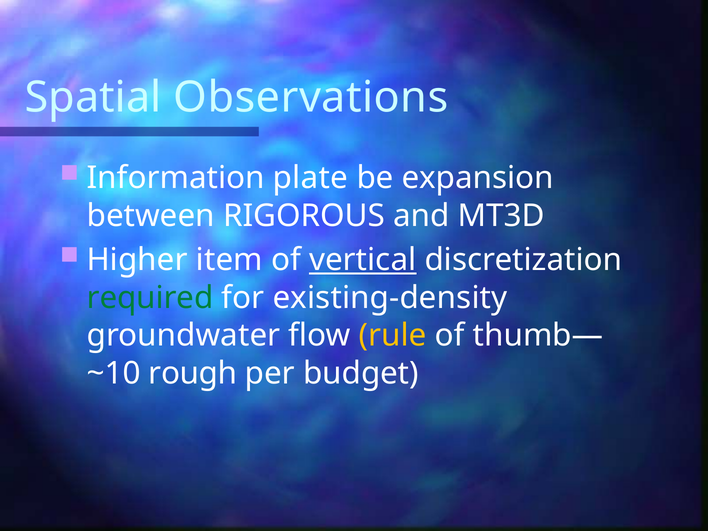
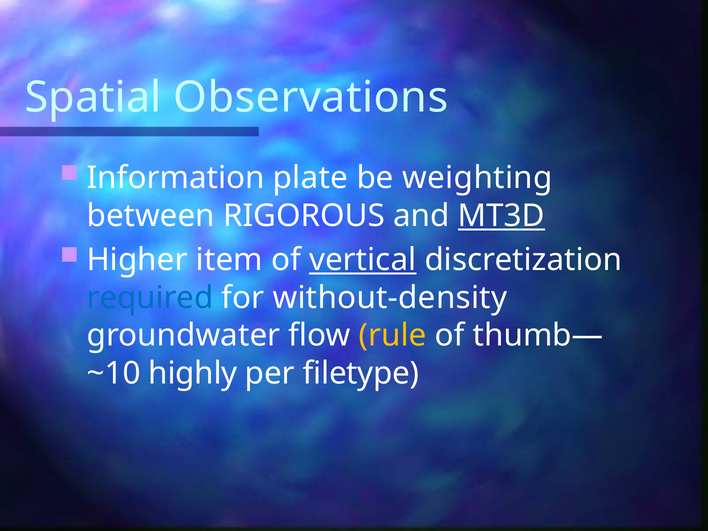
expansion: expansion -> weighting (477, 178)
MT3D underline: none -> present (501, 216)
required colour: green -> blue (150, 298)
existing-density: existing-density -> without-density (390, 298)
rough: rough -> highly (193, 373)
budget: budget -> filetype (361, 373)
